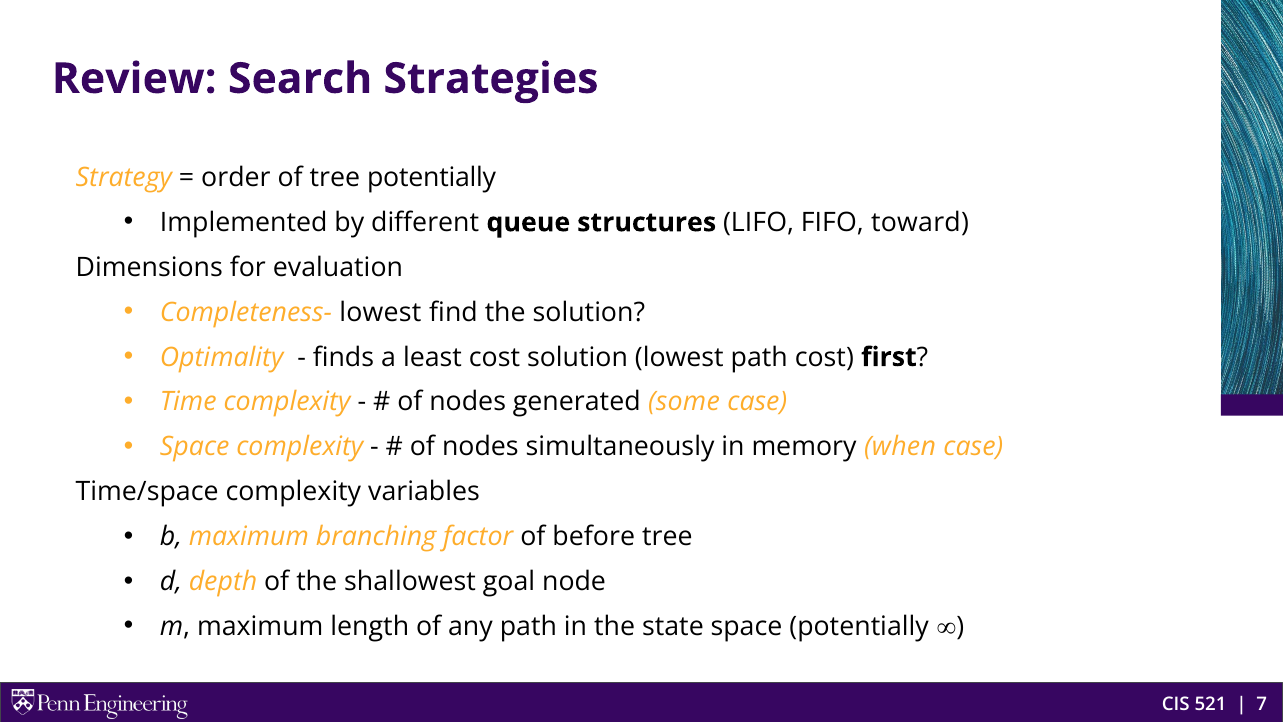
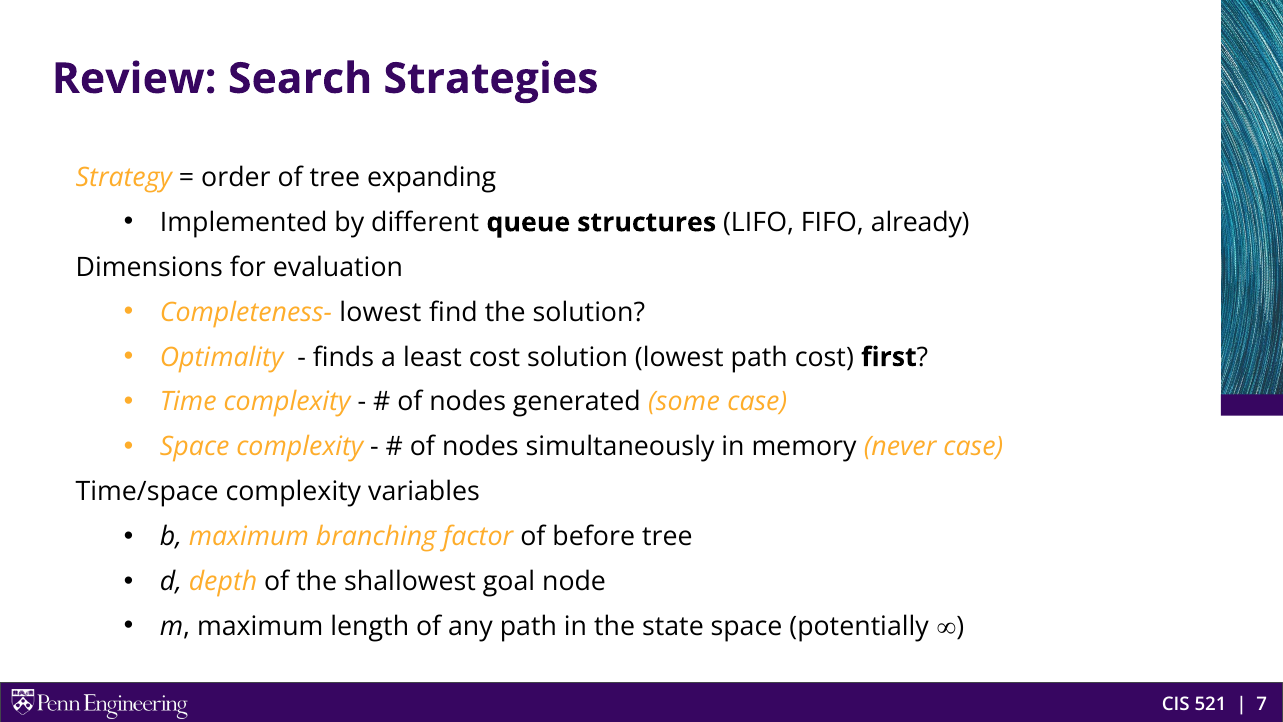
tree potentially: potentially -> expanding (432, 177)
toward: toward -> already (920, 222)
when: when -> never (900, 447)
